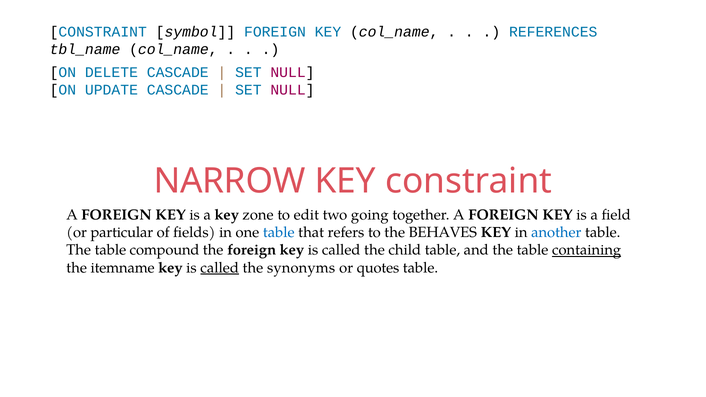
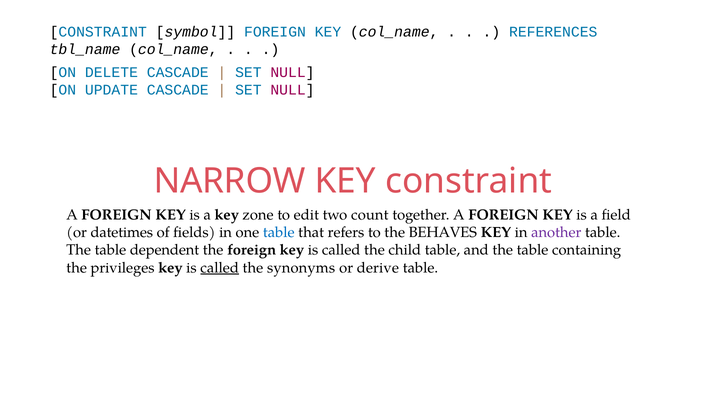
going: going -> count (370, 215)
particular: particular -> datetimes (122, 232)
another colour: blue -> purple (556, 232)
compound: compound -> dependent (165, 250)
containing underline: present -> none (587, 250)
itemname: itemname -> privileges (123, 268)
quotes: quotes -> derive (378, 268)
